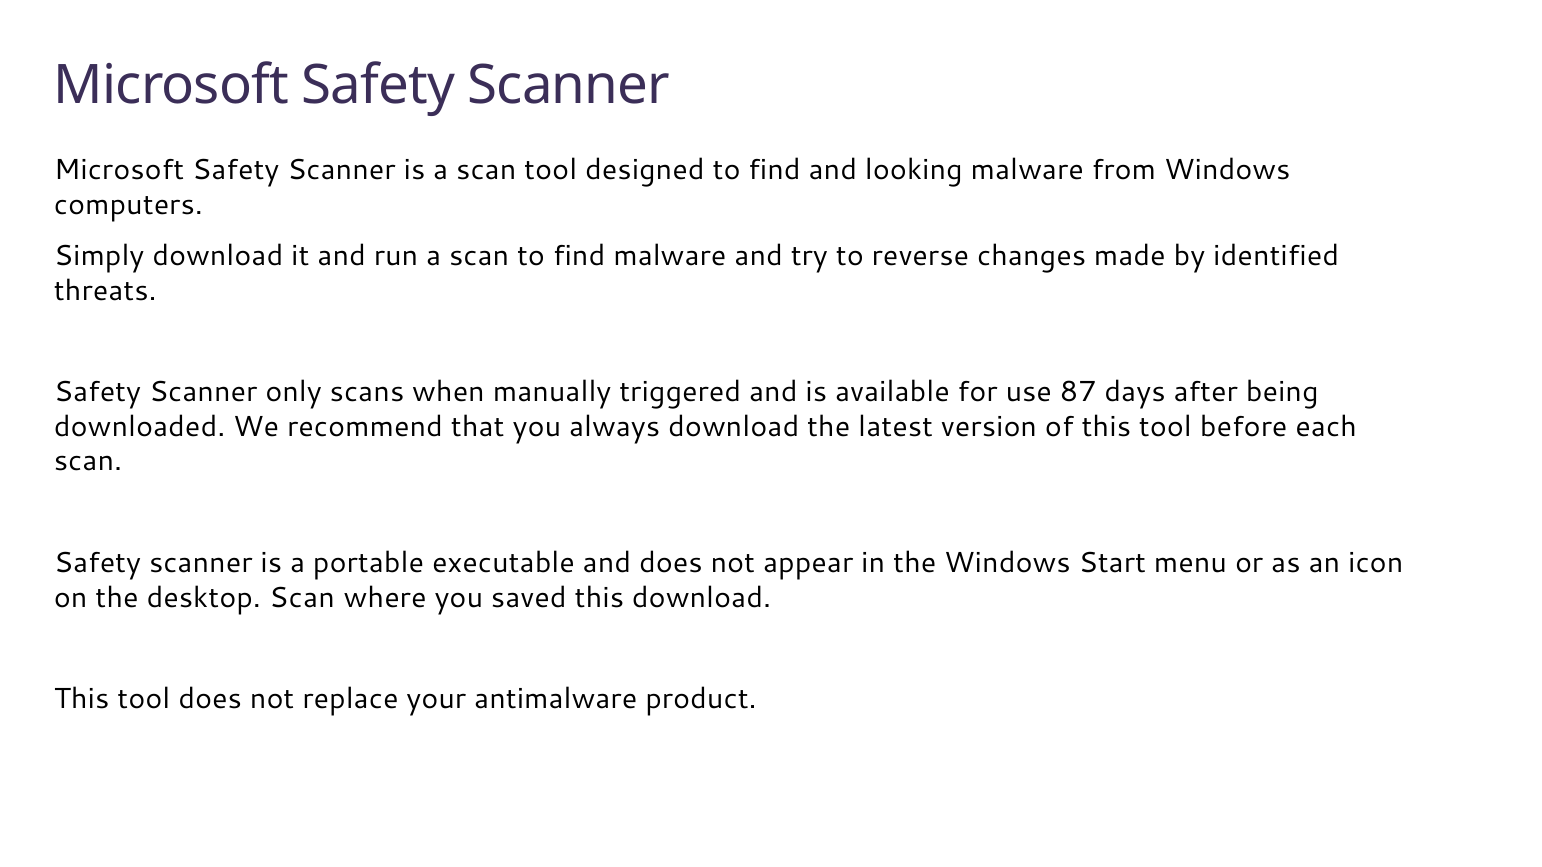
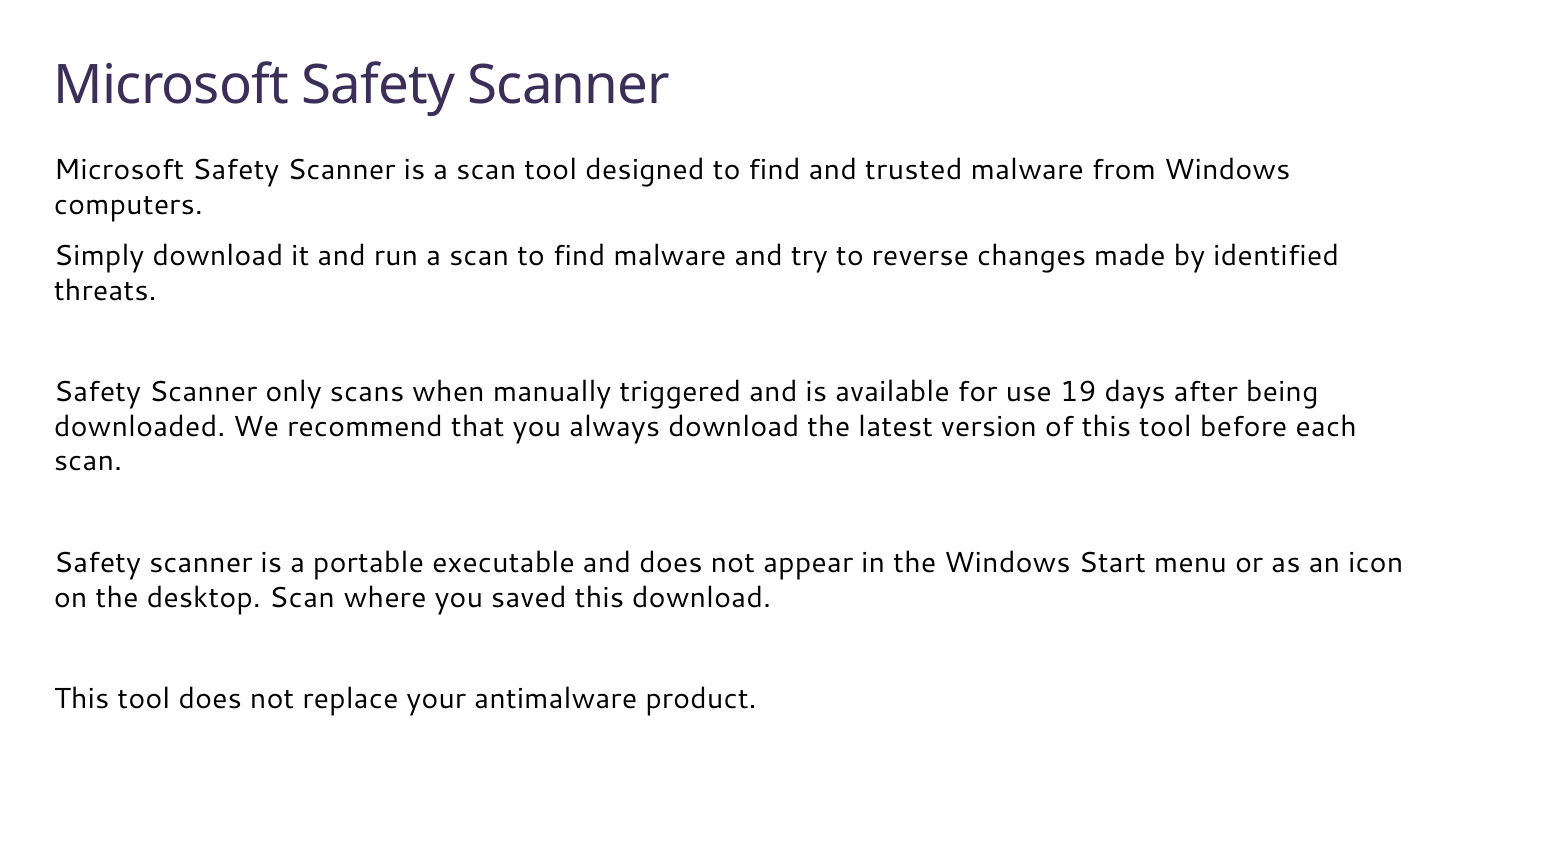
looking: looking -> trusted (914, 170)
87: 87 -> 19 (1078, 392)
